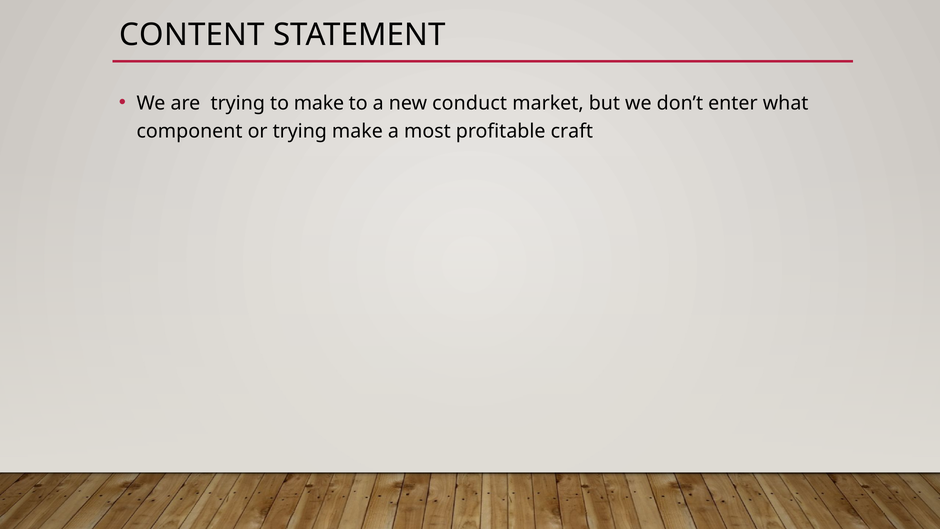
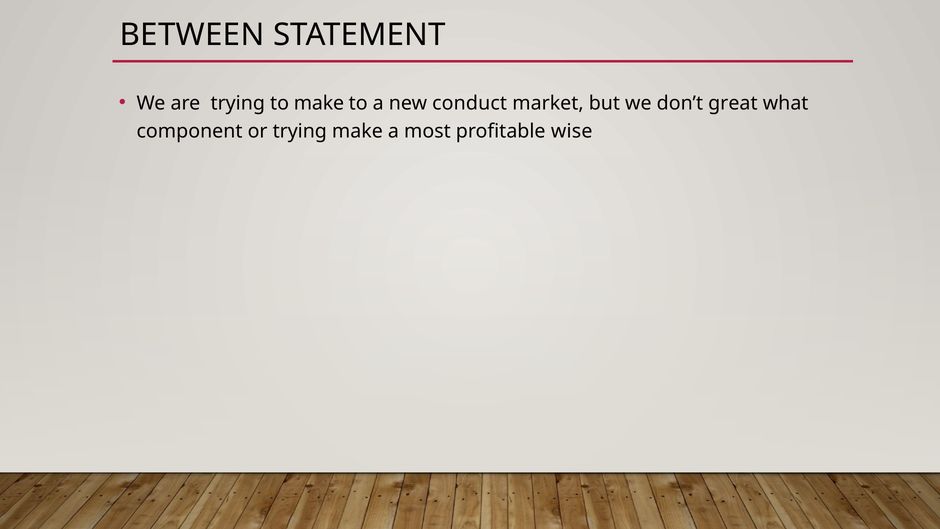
CONTENT: CONTENT -> BETWEEN (192, 35)
enter: enter -> great (733, 103)
craft: craft -> wise (572, 131)
